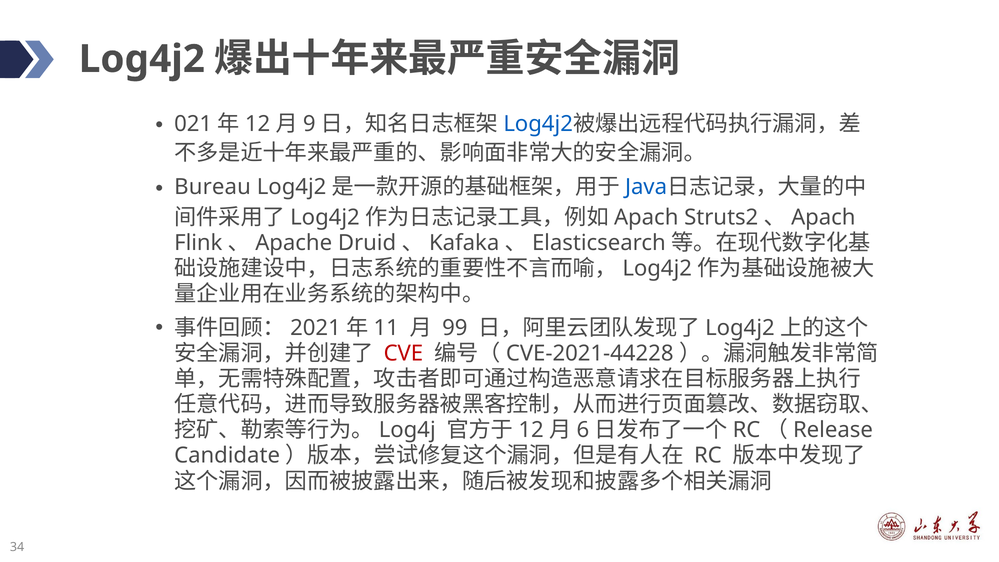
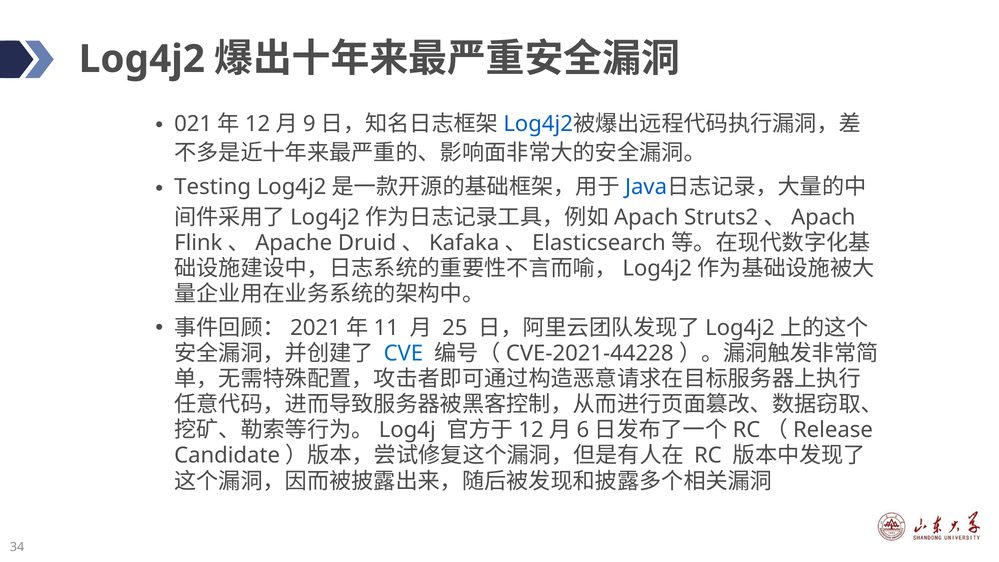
Bureau: Bureau -> Testing (213, 187)
99: 99 -> 25 (455, 328)
CVE colour: red -> blue (403, 354)
